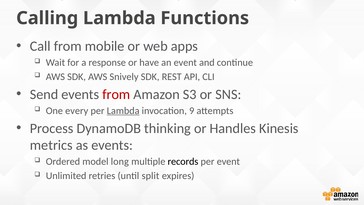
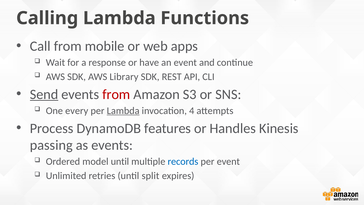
Snively: Snively -> Library (124, 77)
Send underline: none -> present (44, 94)
9: 9 -> 4 (192, 111)
thinking: thinking -> features (168, 128)
metrics: metrics -> passing (51, 145)
model long: long -> until (120, 161)
records colour: black -> blue (183, 161)
